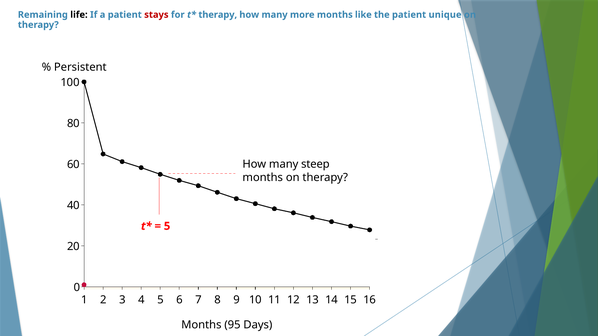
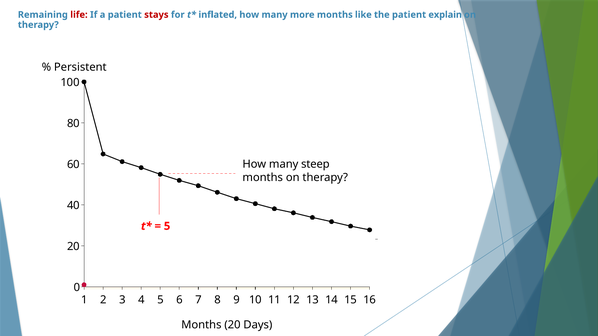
life colour: black -> red (79, 15)
therapy: therapy -> inflated (218, 15)
unique: unique -> explain (445, 15)
Months 95: 95 -> 20 (232, 325)
